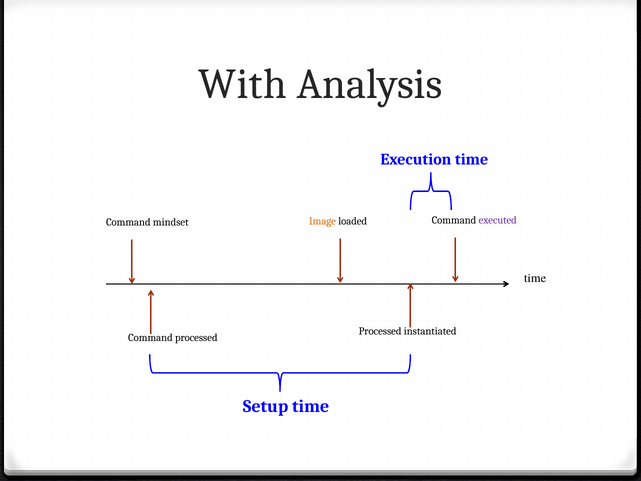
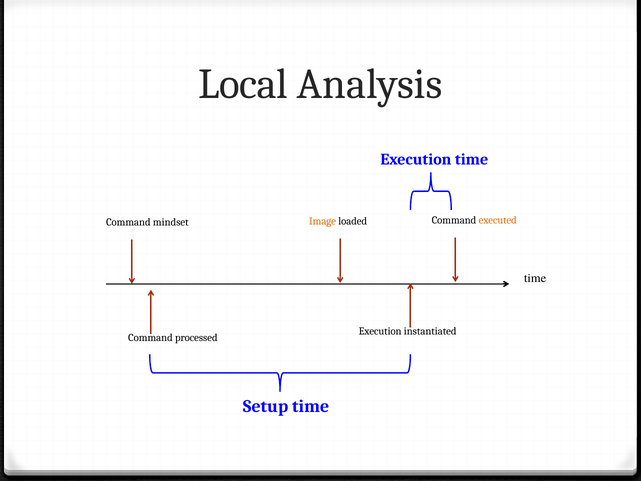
With: With -> Local (243, 84)
executed colour: purple -> orange (498, 220)
Processed: Processed -> Execution (380, 331)
